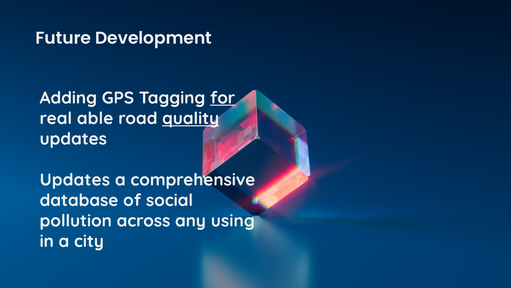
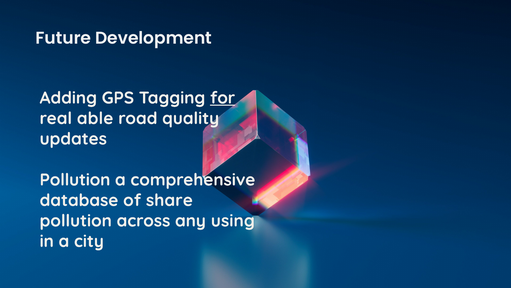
quality underline: present -> none (191, 118)
Updates: Updates -> Pollution (75, 180)
social: social -> share (169, 200)
